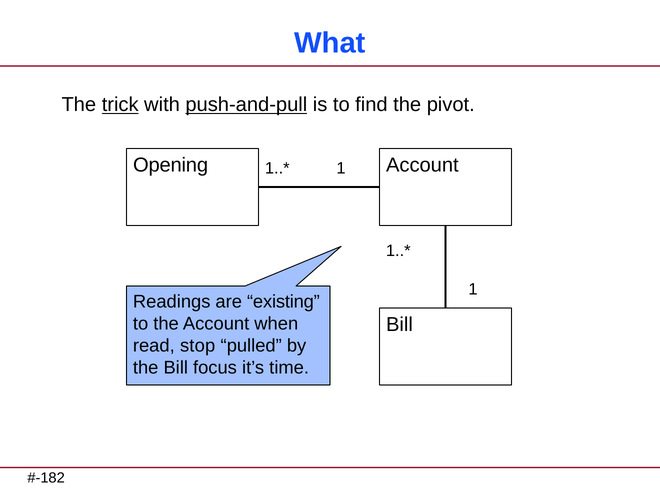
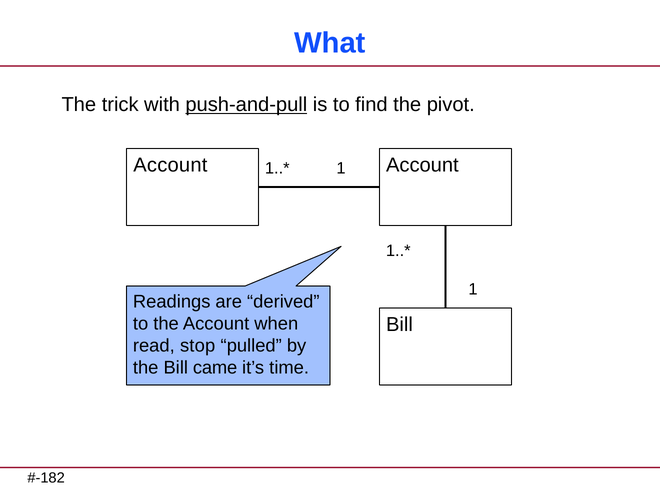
trick underline: present -> none (120, 105)
Opening: Opening -> Account (170, 165)
existing: existing -> derived (283, 302)
focus: focus -> came (215, 368)
